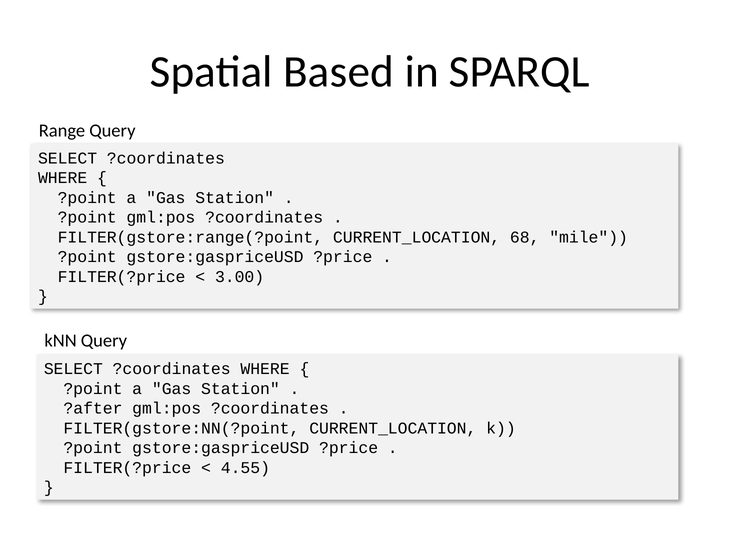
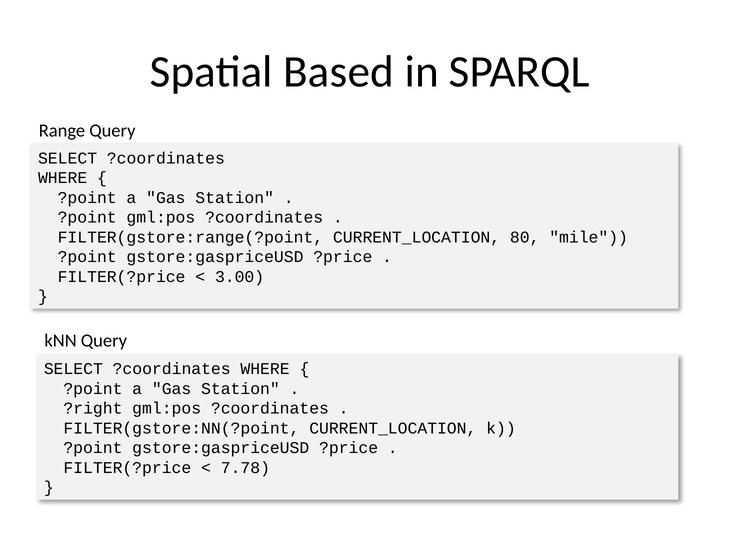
68: 68 -> 80 (525, 237)
?after: ?after -> ?right (93, 408)
4.55: 4.55 -> 7.78 (245, 468)
